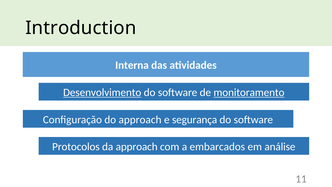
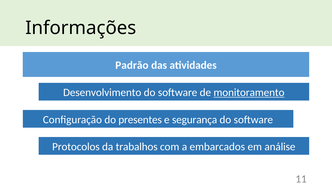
Introduction: Introduction -> Informações (81, 28)
Interna: Interna -> Padrão (132, 65)
Desenvolvimento underline: present -> none (102, 92)
do approach: approach -> presentes (140, 119)
da approach: approach -> trabalhos (137, 146)
